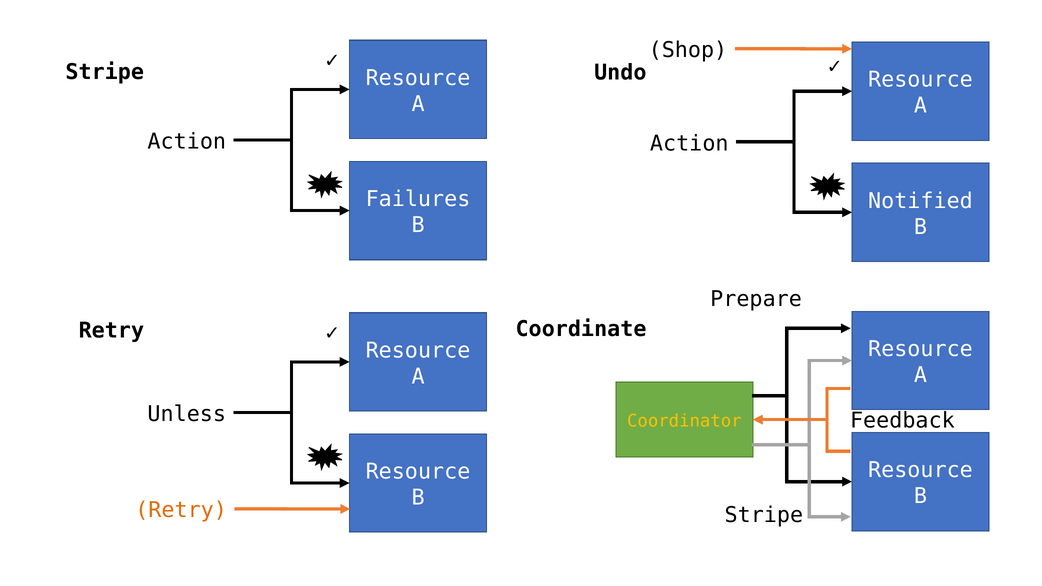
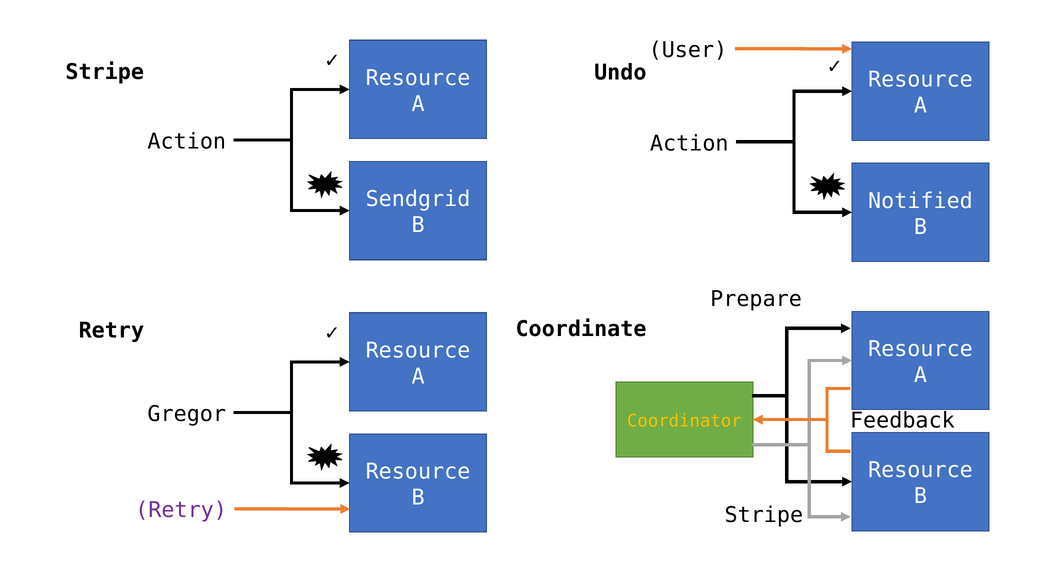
Shop: Shop -> User (688, 50)
Failures: Failures -> Sendgrid (418, 199)
Unless: Unless -> Gregor (187, 414)
Retry colour: orange -> purple (181, 510)
